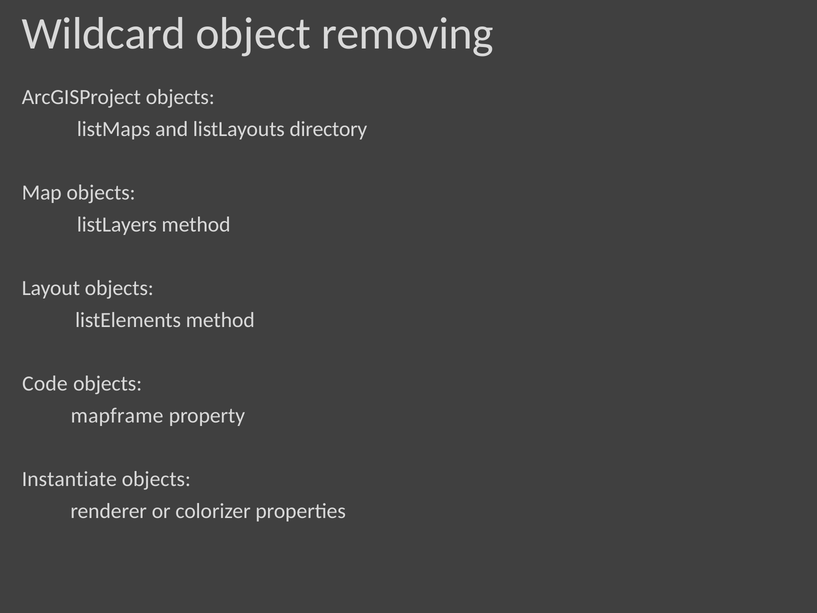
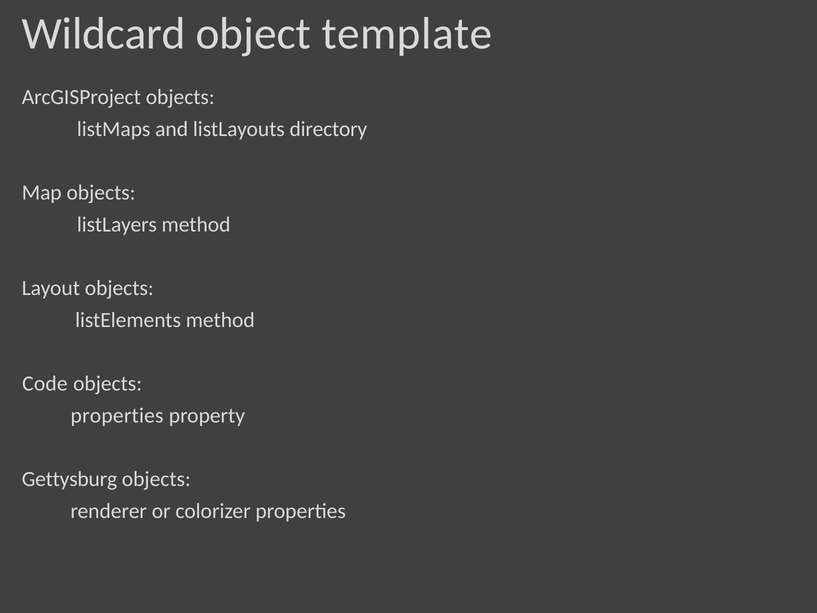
removing: removing -> template (407, 34)
mapframe: mapframe -> properties (117, 415)
Instantiate: Instantiate -> Gettysburg (69, 479)
